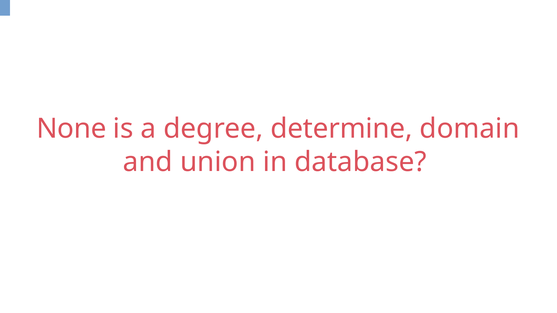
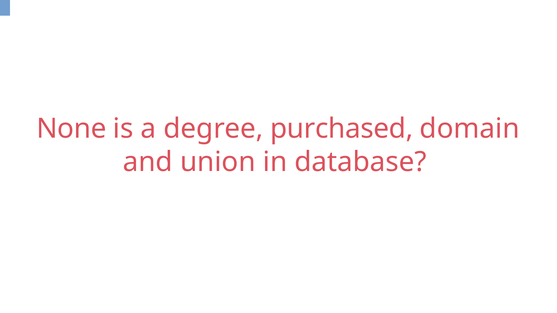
determine: determine -> purchased (342, 129)
